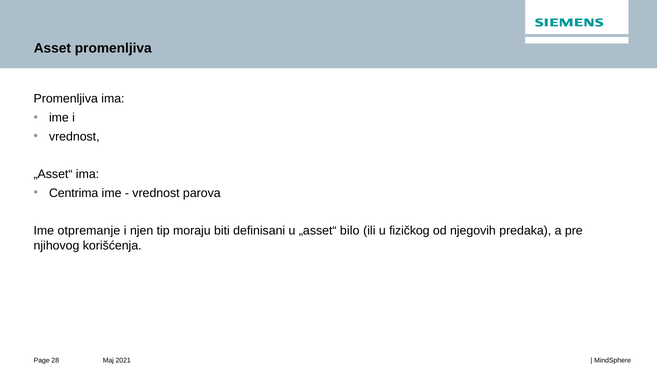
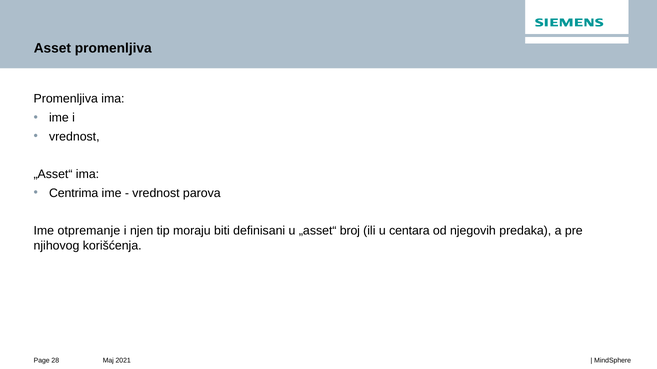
bilo: bilo -> broj (350, 231)
fizičkog: fizičkog -> centara (409, 231)
